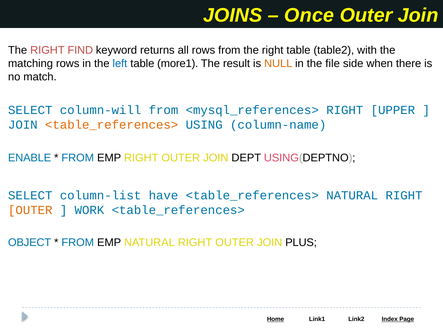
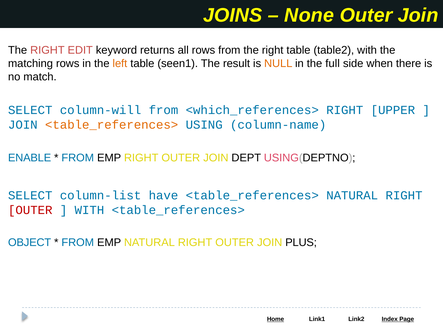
Once: Once -> None (309, 15)
FIND: FIND -> EDIT (80, 50)
left colour: blue -> orange (120, 63)
more1: more1 -> seen1 (178, 63)
file: file -> full (333, 63)
<mysql_references>: <mysql_references> -> <which_references> (252, 110)
OUTER colour: orange -> red (30, 210)
WORK: WORK -> WITH (89, 210)
